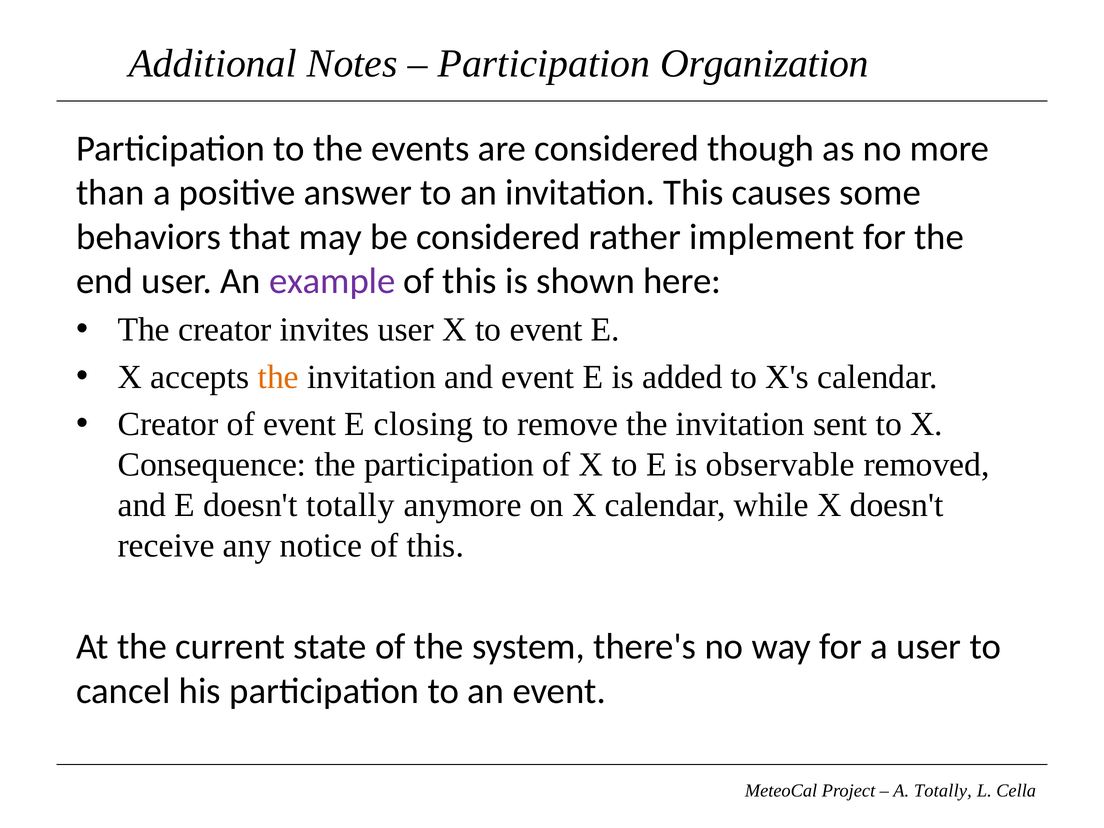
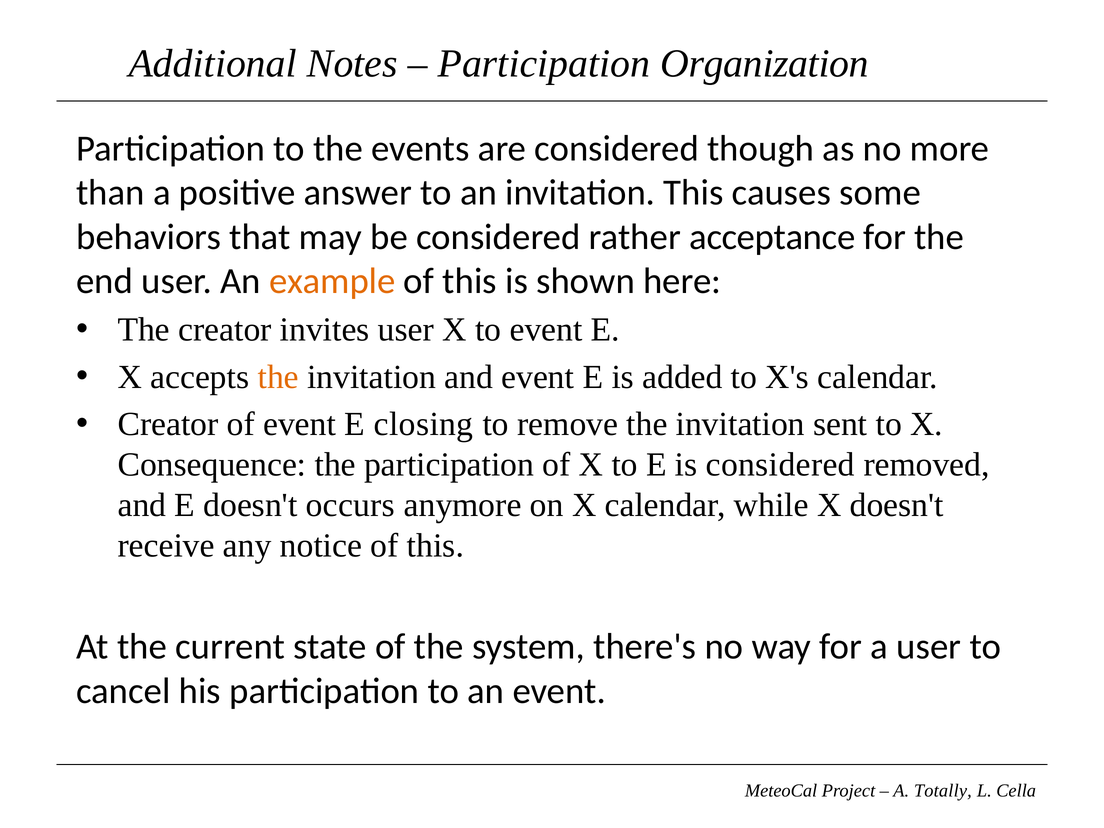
implement: implement -> acceptance (772, 237)
example colour: purple -> orange (332, 281)
is observable: observable -> considered (780, 465)
doesn't totally: totally -> occurs (350, 505)
